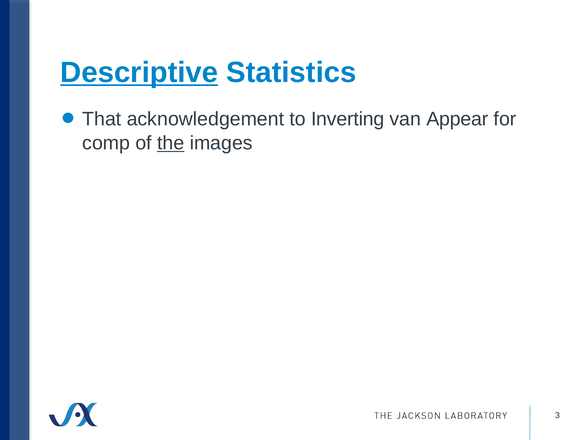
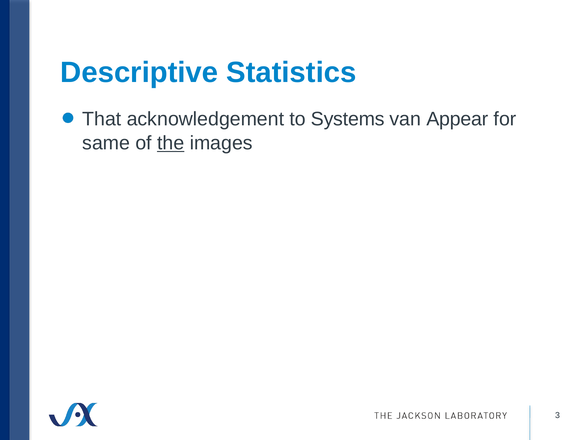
Descriptive underline: present -> none (139, 72)
Inverting: Inverting -> Systems (348, 119)
comp: comp -> same (106, 143)
